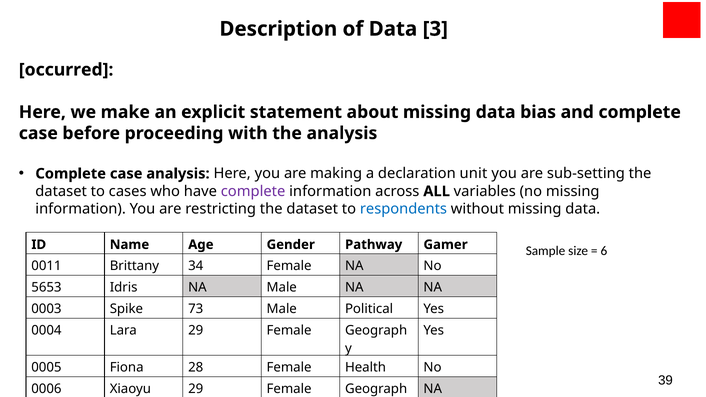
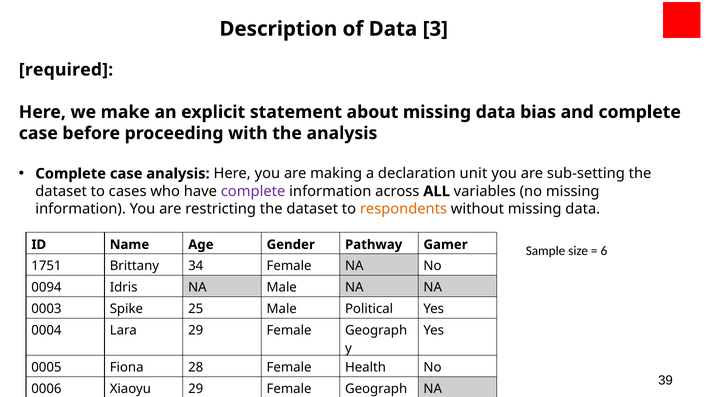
occurred: occurred -> required (66, 70)
respondents colour: blue -> orange (403, 209)
0011: 0011 -> 1751 (46, 266)
5653: 5653 -> 0094 (46, 288)
73: 73 -> 25 (196, 309)
